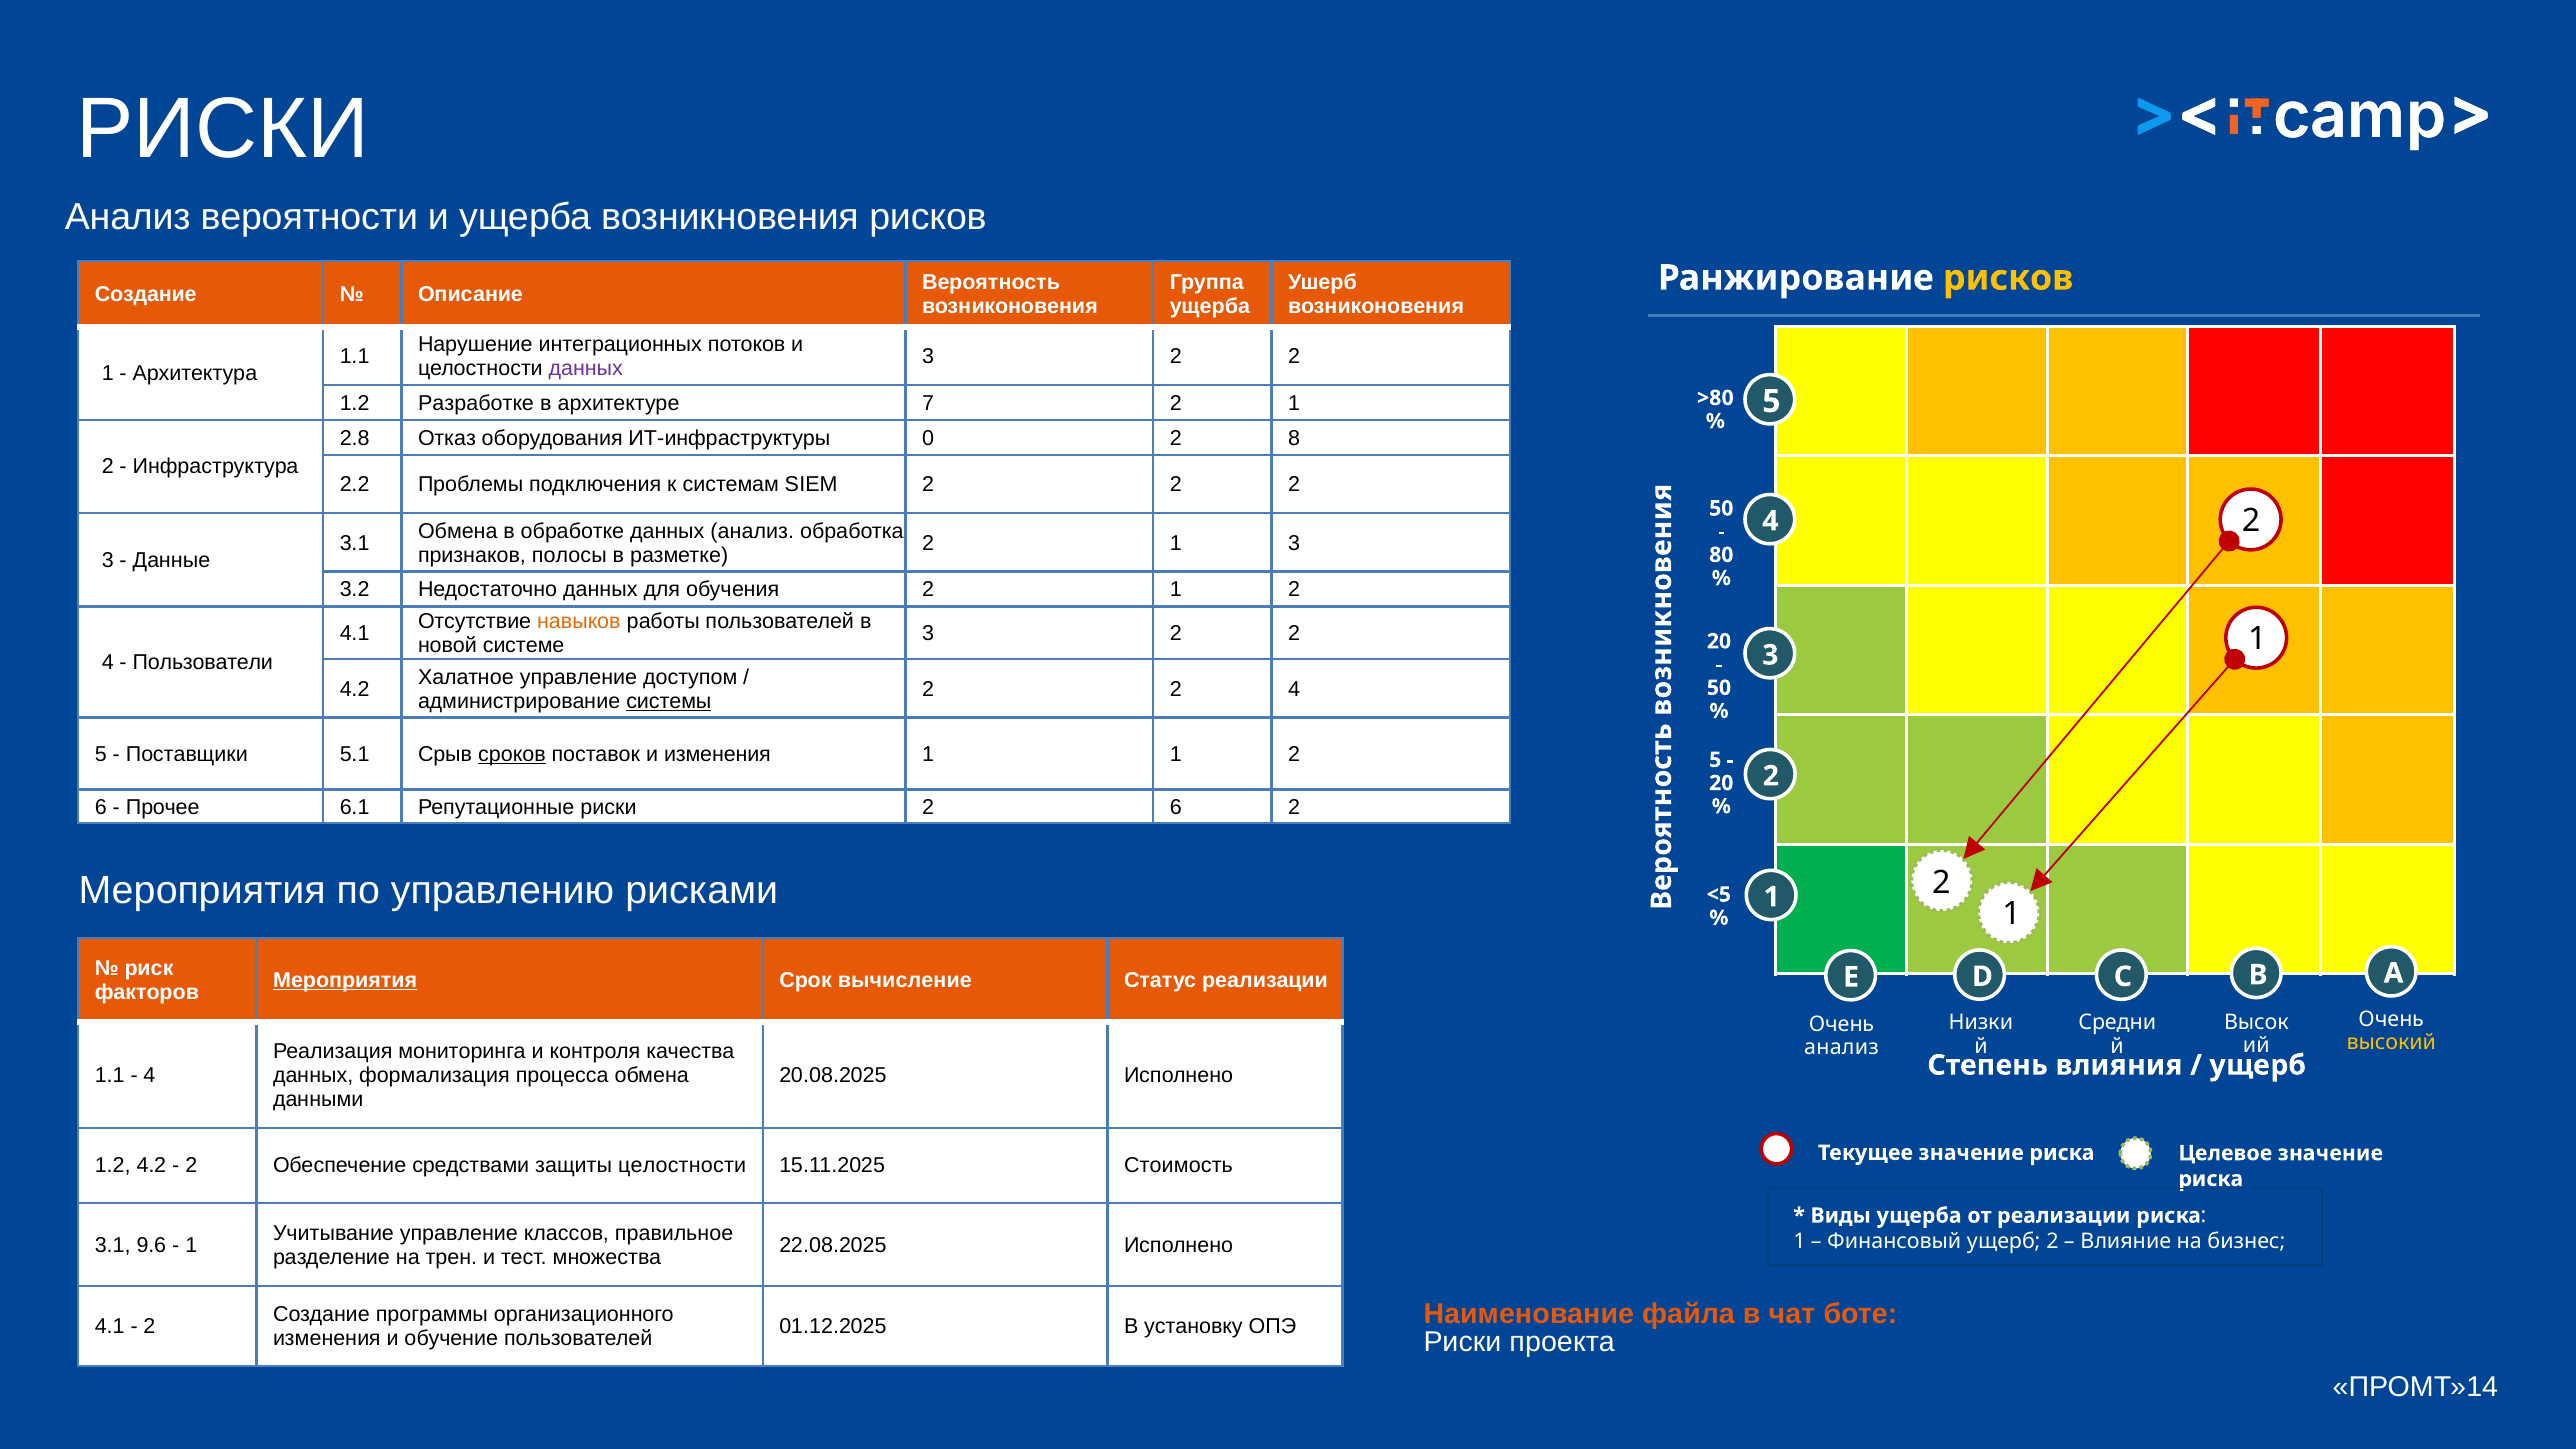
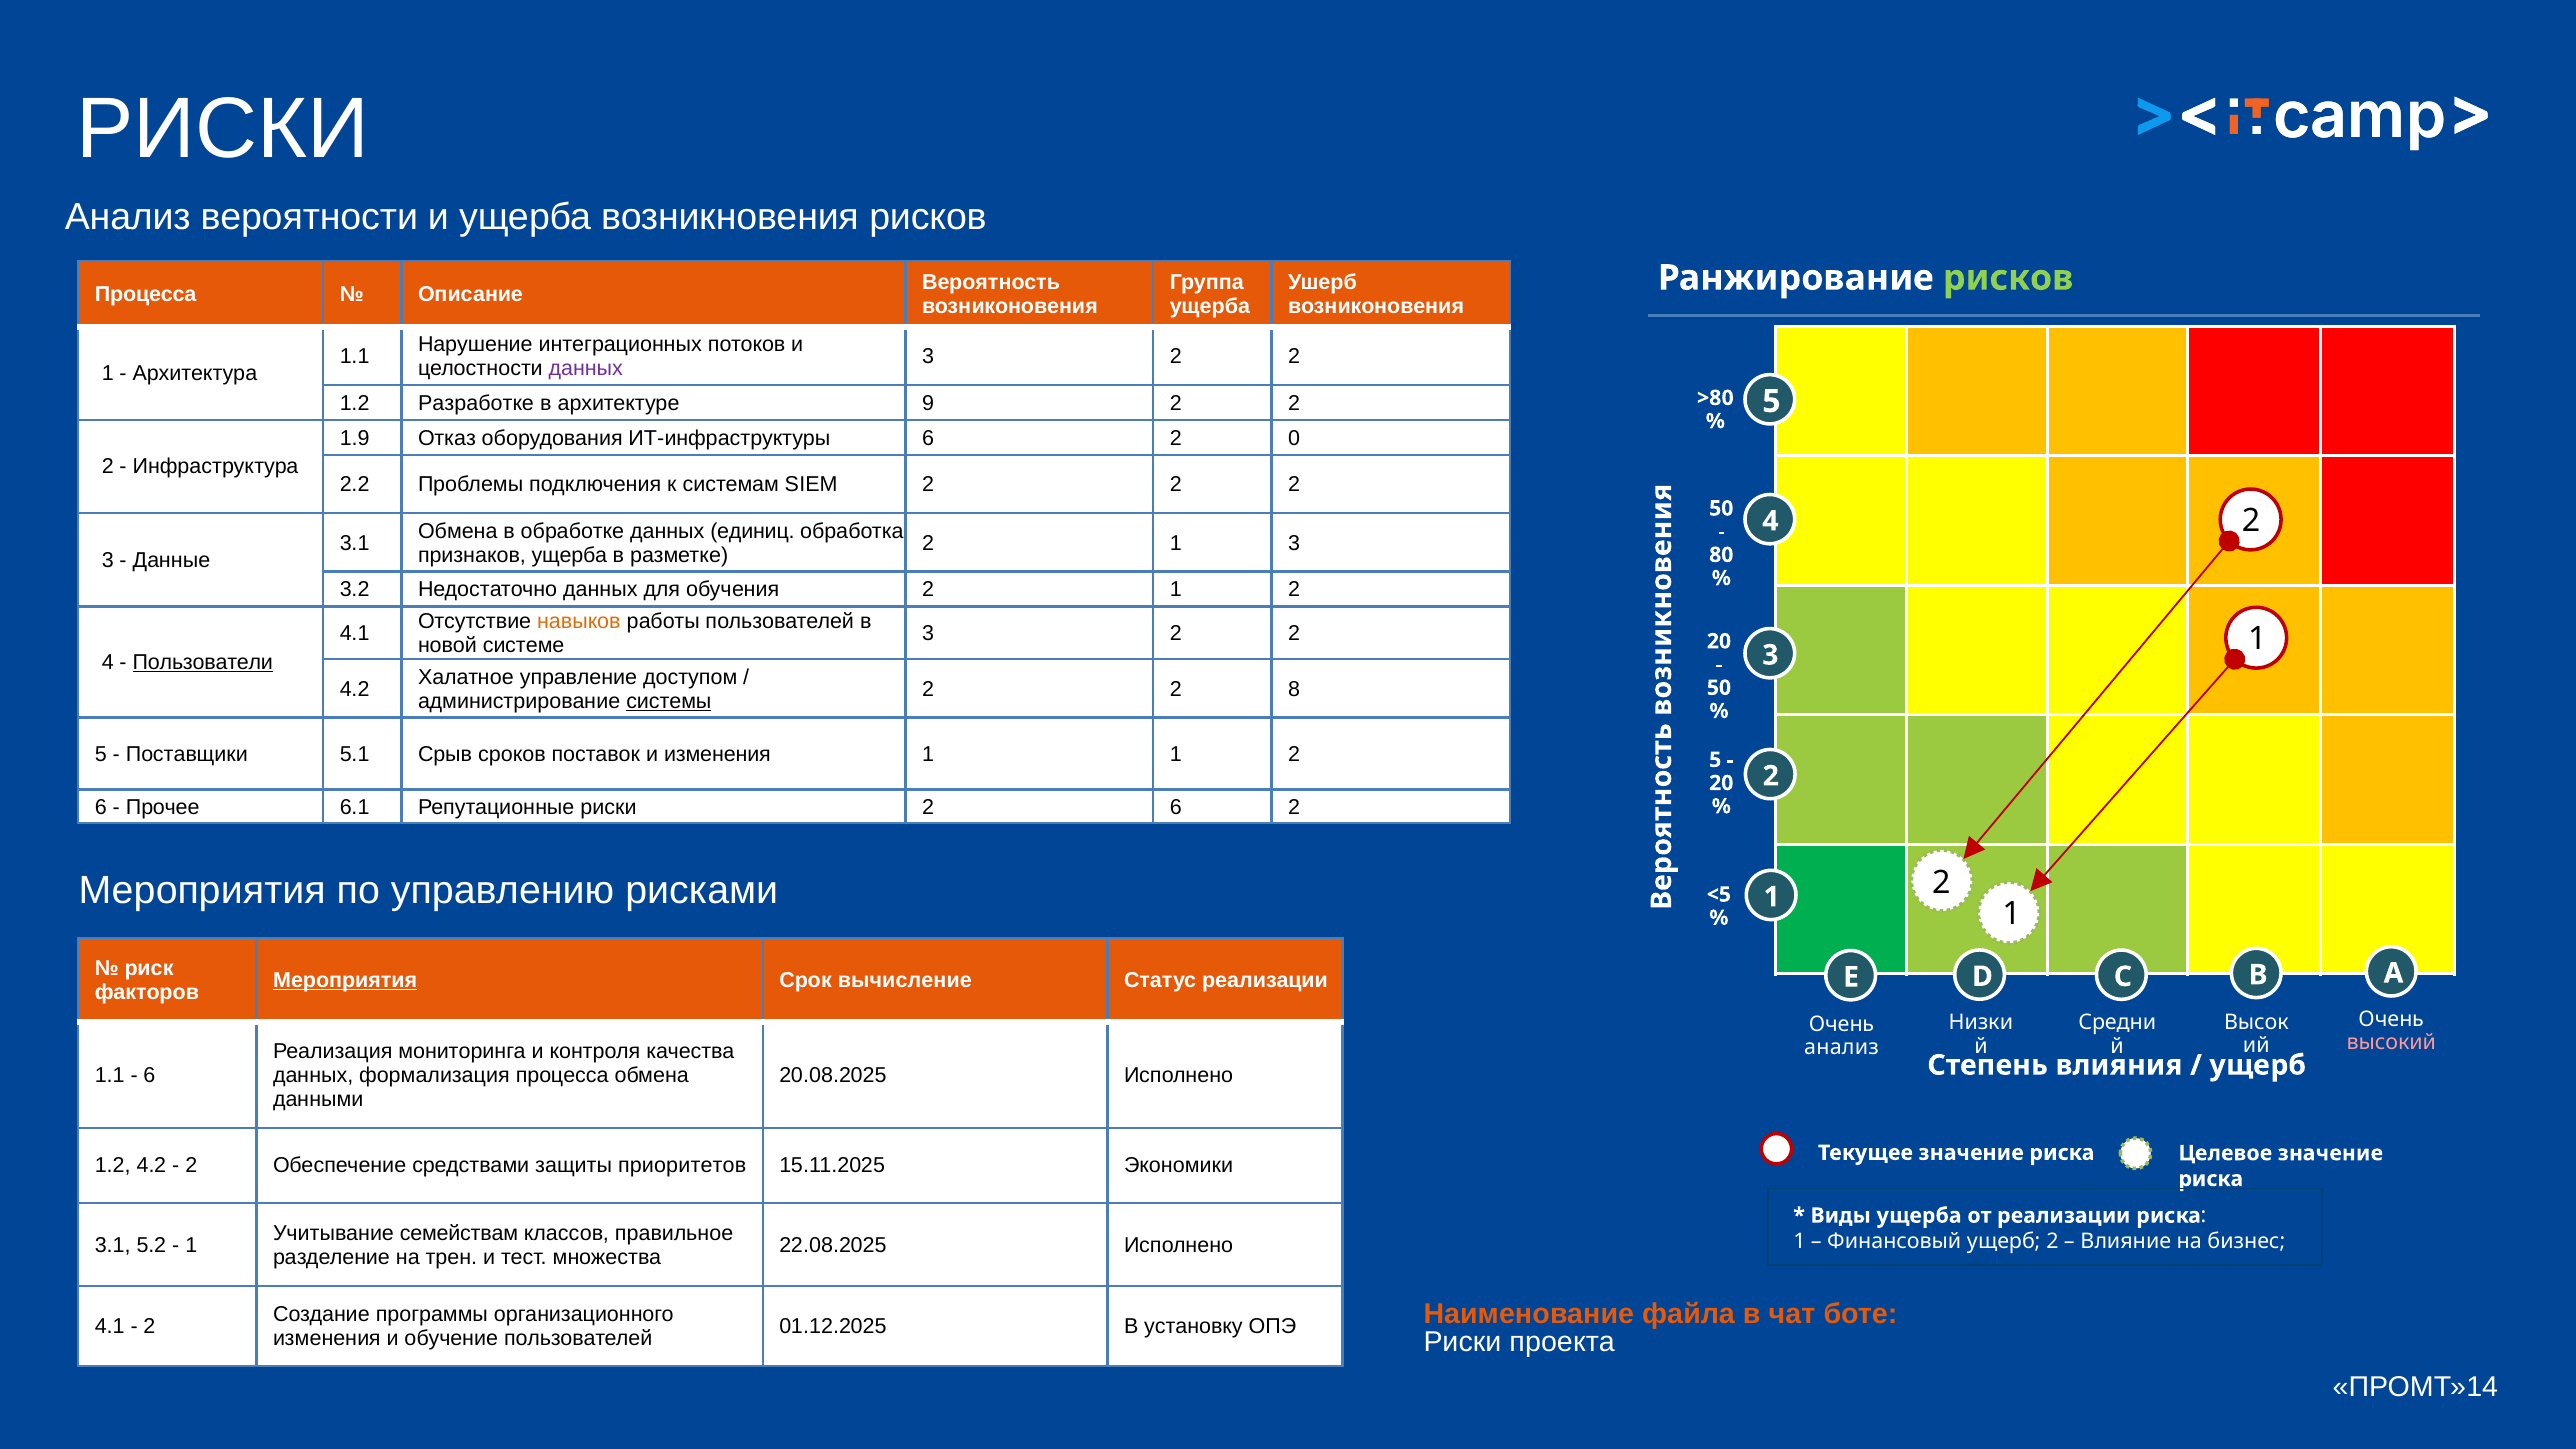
рисков colour: yellow -> light green (2008, 278)
Создание: Создание -> Процесса (146, 295)
7: 7 -> 9 (928, 403)
1: 1 -> 2 (1294, 403)
2.8: 2.8 -> 1.9 (355, 438)
ИТ-инфраструктуры 0: 0 -> 6 (928, 438)
8: 8 -> 0 (1294, 438)
данных анализ: анализ -> единиц (752, 531)
признаков полосы: полосы -> ущерба (569, 555)
Пользователи underline: none -> present (203, 662)
2 2 4: 4 -> 8 (1294, 689)
сроков underline: present -> none (512, 754)
высокий colour: yellow -> pink (2391, 1043)
4: 4 -> 6 (149, 1075)
защиты целостности: целостности -> приоритетов (682, 1166)
Стоимость: Стоимость -> Экономики (1179, 1166)
Учитывание управление: управление -> семействам (459, 1233)
9.6: 9.6 -> 5.2 (151, 1245)
